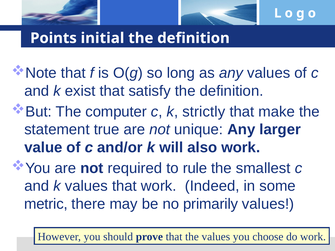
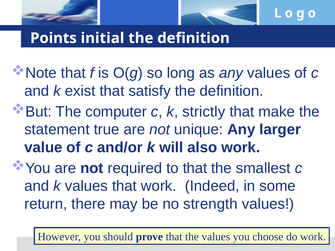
to rule: rule -> that (195, 168)
metric: metric -> return (46, 204)
primarily: primarily -> strength (210, 204)
